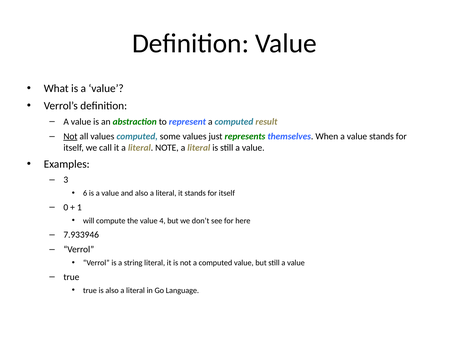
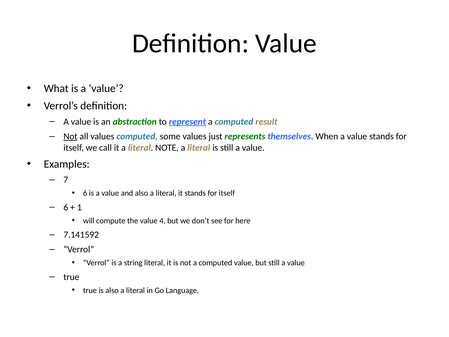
represent underline: none -> present (187, 122)
3: 3 -> 7 (66, 180)
0: 0 -> 6 (66, 207)
7.933946: 7.933946 -> 7.141592 (81, 235)
